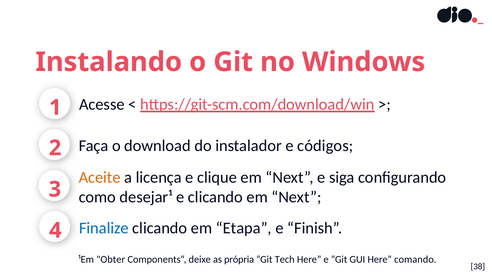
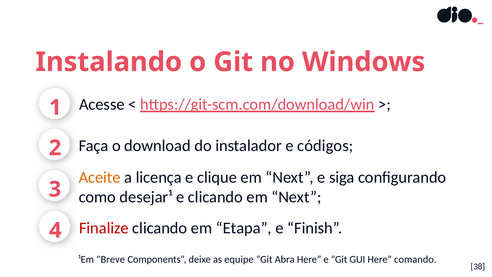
Finalize colour: blue -> red (104, 228)
Obter: Obter -> Breve (111, 259)
própria: própria -> equipe (239, 259)
Tech: Tech -> Abra (285, 259)
